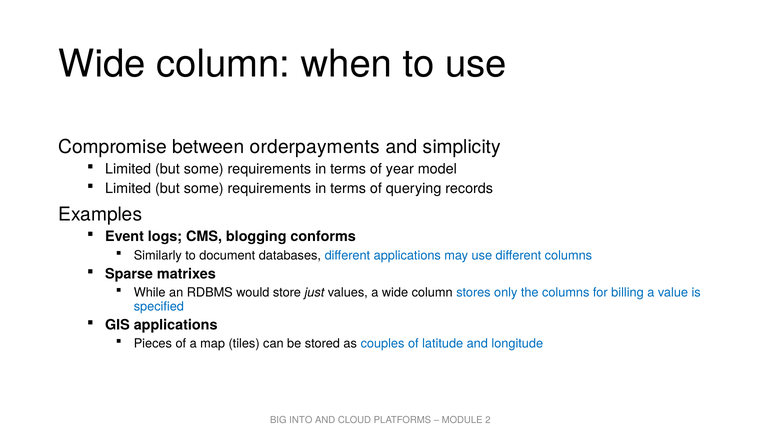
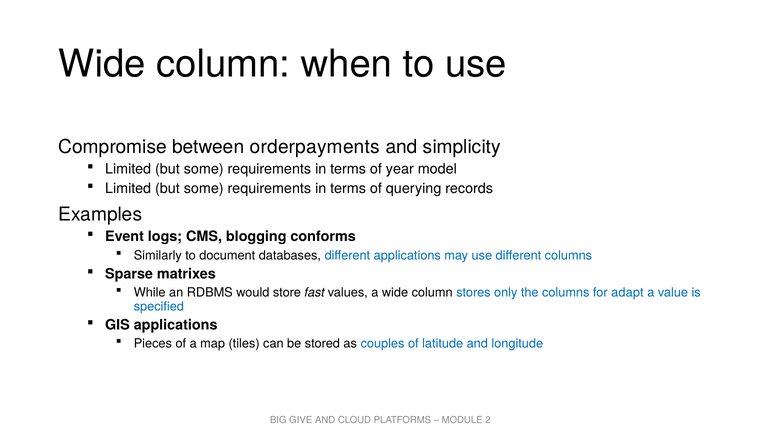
just: just -> fast (314, 292)
billing: billing -> adapt (627, 292)
INTO: INTO -> GIVE (301, 420)
